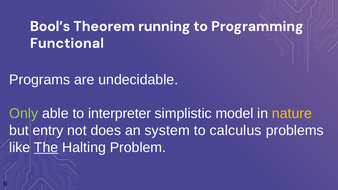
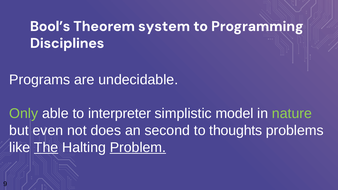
running: running -> system (164, 26)
Functional: Functional -> Disciplines (67, 43)
nature colour: yellow -> light green (292, 114)
entry: entry -> even (48, 131)
system: system -> second (167, 131)
calculus: calculus -> thoughts (236, 131)
Problem underline: none -> present (138, 147)
